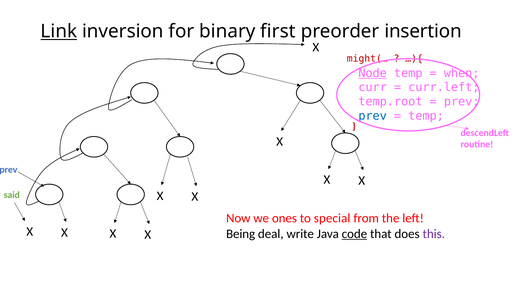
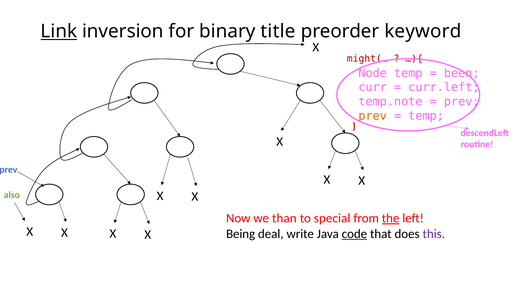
first: first -> title (278, 31)
insertion: insertion -> keyword (423, 31)
Node underline: present -> none (373, 73)
when: when -> been (462, 73)
temp.root: temp.root -> temp.note (390, 102)
prev colour: blue -> orange (373, 116)
said: said -> also (12, 195)
ones: ones -> than (284, 219)
the underline: none -> present (391, 219)
